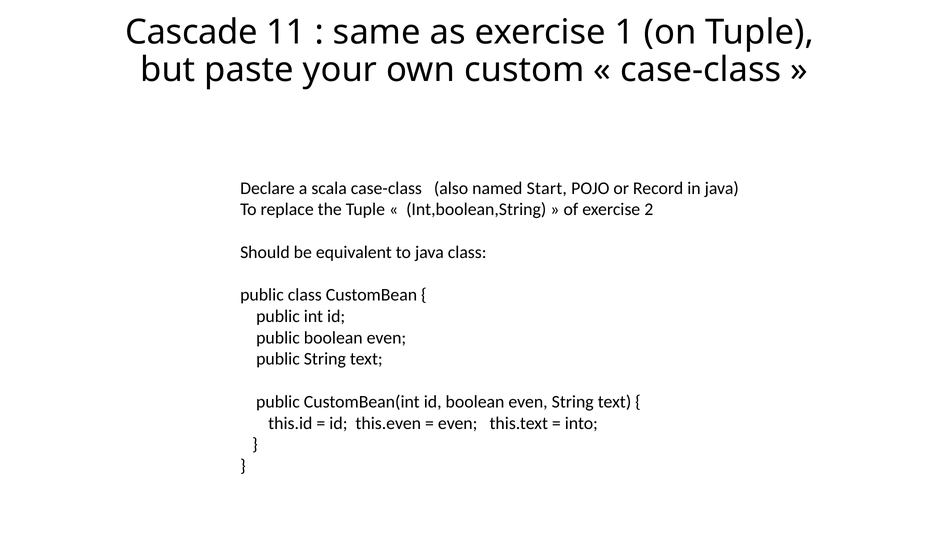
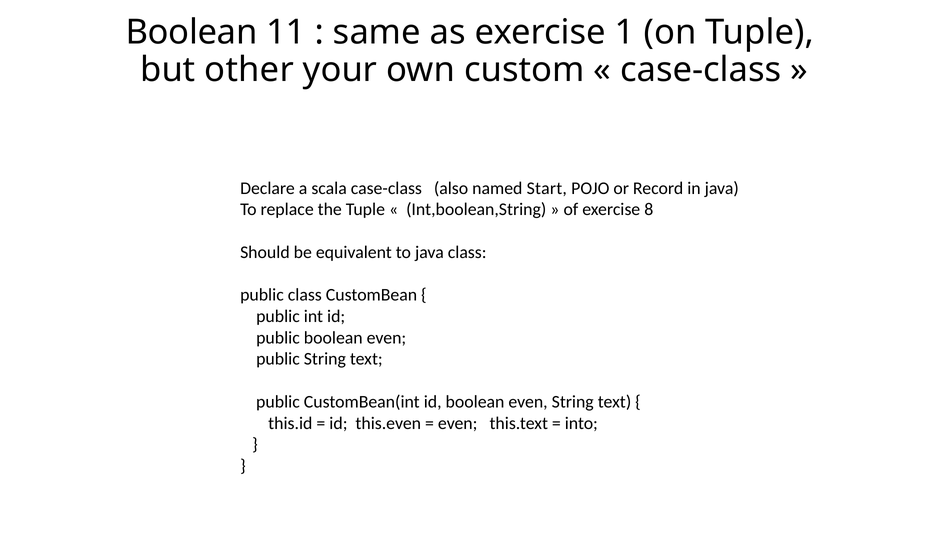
Cascade: Cascade -> Boolean (191, 32)
paste: paste -> other (249, 70)
2: 2 -> 8 (649, 210)
